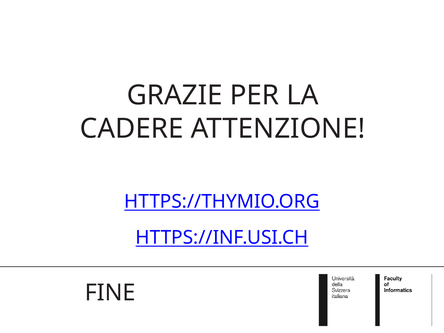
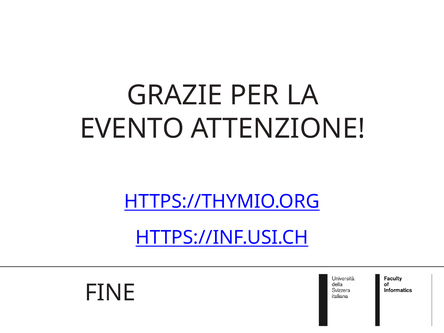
CADERE: CADERE -> EVENTO (132, 129)
